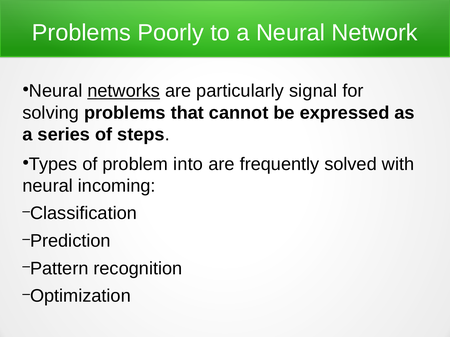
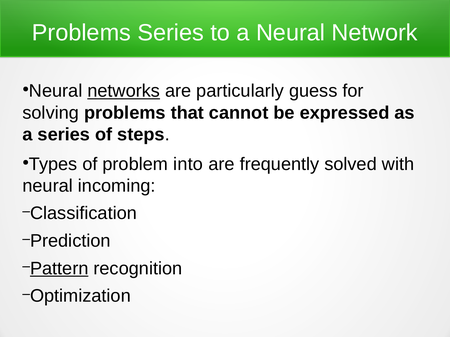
Problems Poorly: Poorly -> Series (171, 33)
signal: signal -> guess (313, 91)
Pattern underline: none -> present (59, 269)
